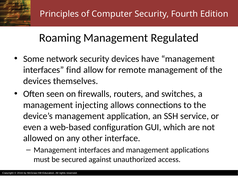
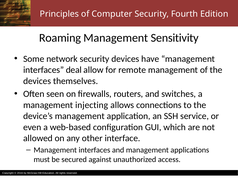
Regulated: Regulated -> Sensitivity (175, 38)
find: find -> deal (74, 70)
